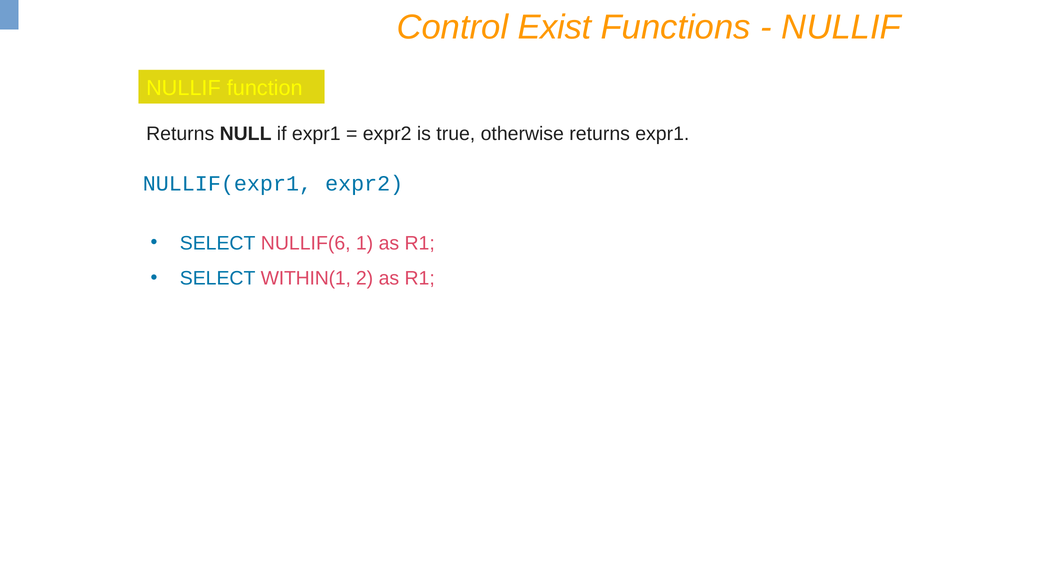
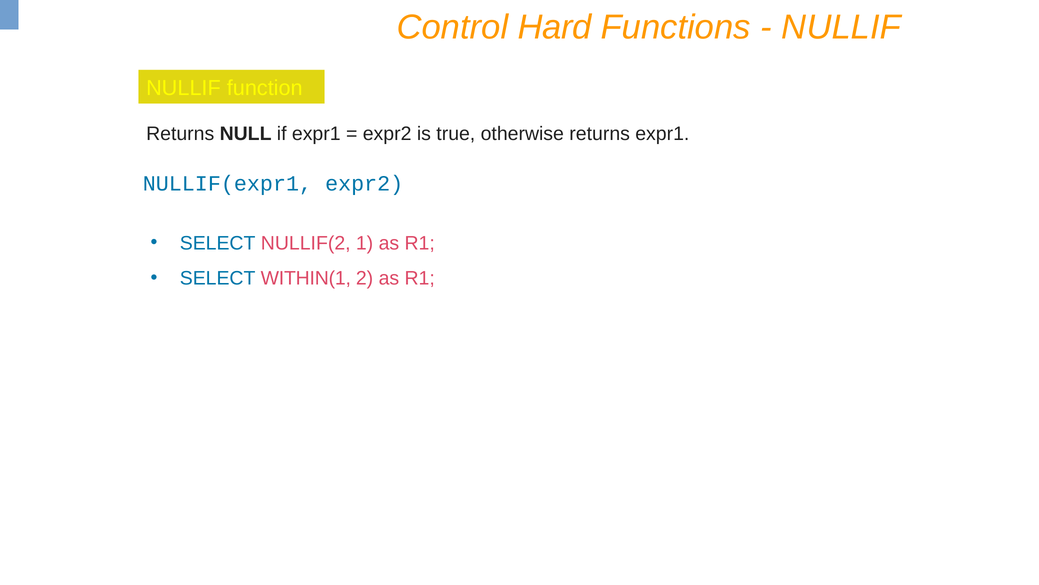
Exist: Exist -> Hard (555, 27)
NULLIF(6: NULLIF(6 -> NULLIF(2 (306, 243)
